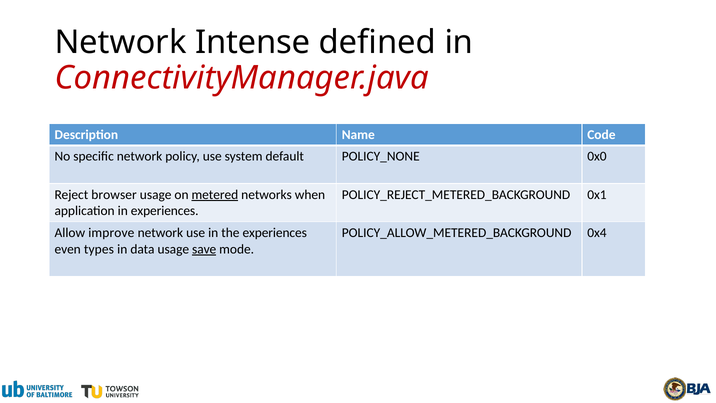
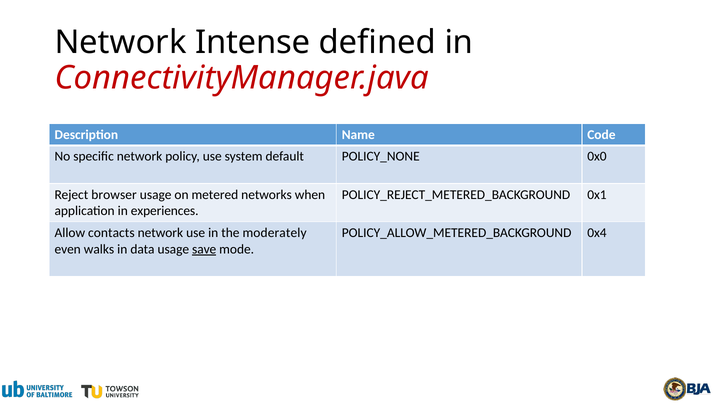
metered underline: present -> none (215, 194)
improve: improve -> contacts (111, 233)
the experiences: experiences -> moderately (275, 233)
types: types -> walks (99, 249)
